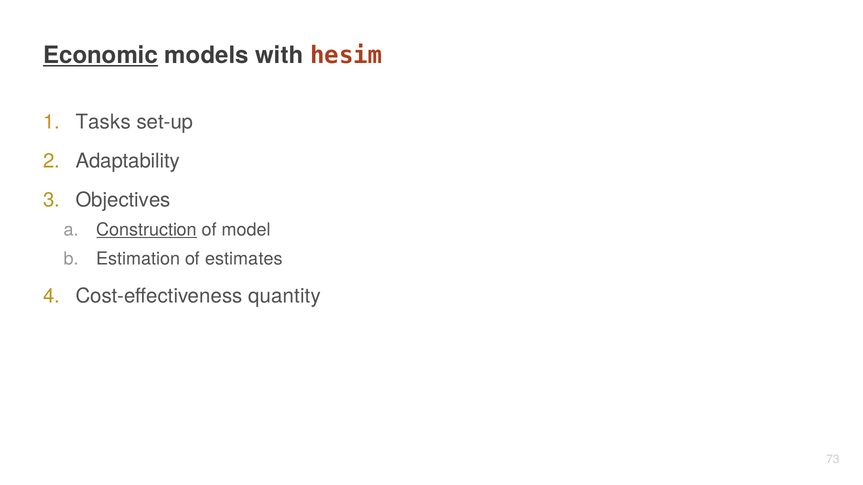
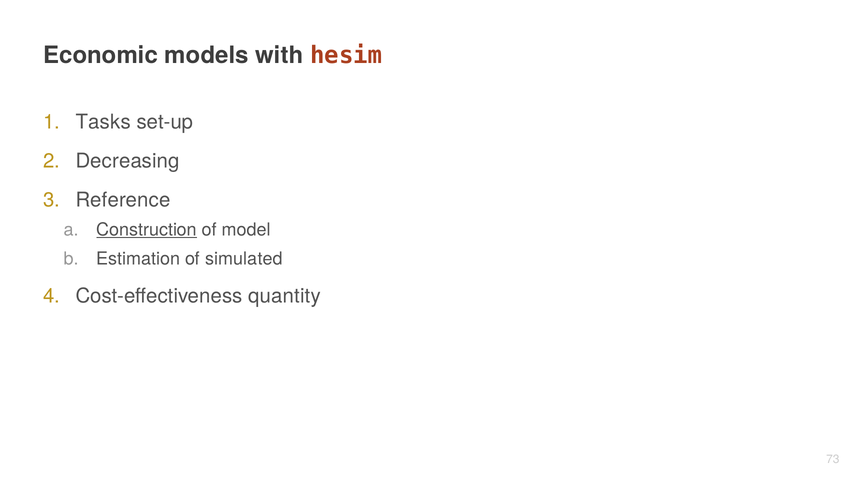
Economic underline: present -> none (101, 56)
Adaptability: Adaptability -> Decreasing (128, 161)
Objectives: Objectives -> Reference (123, 200)
estimates: estimates -> simulated (244, 259)
